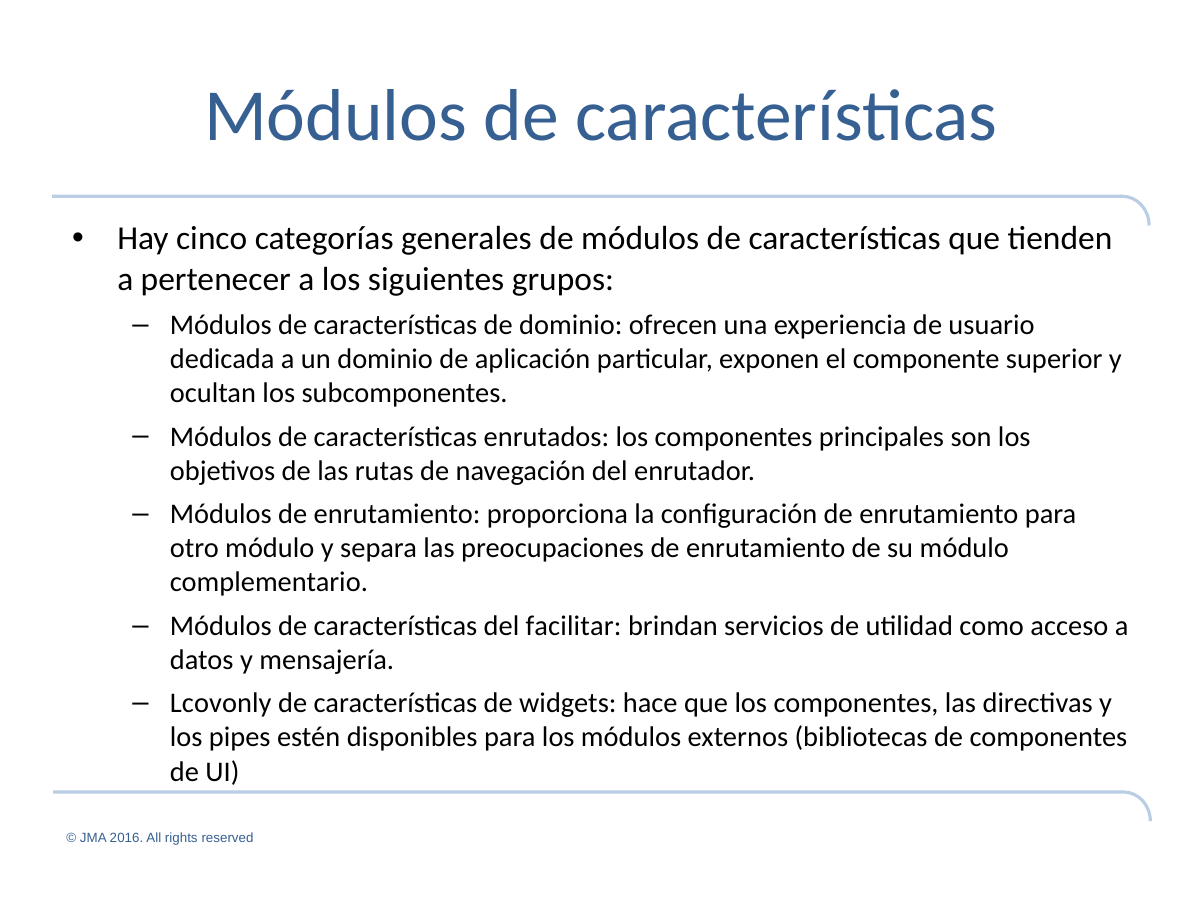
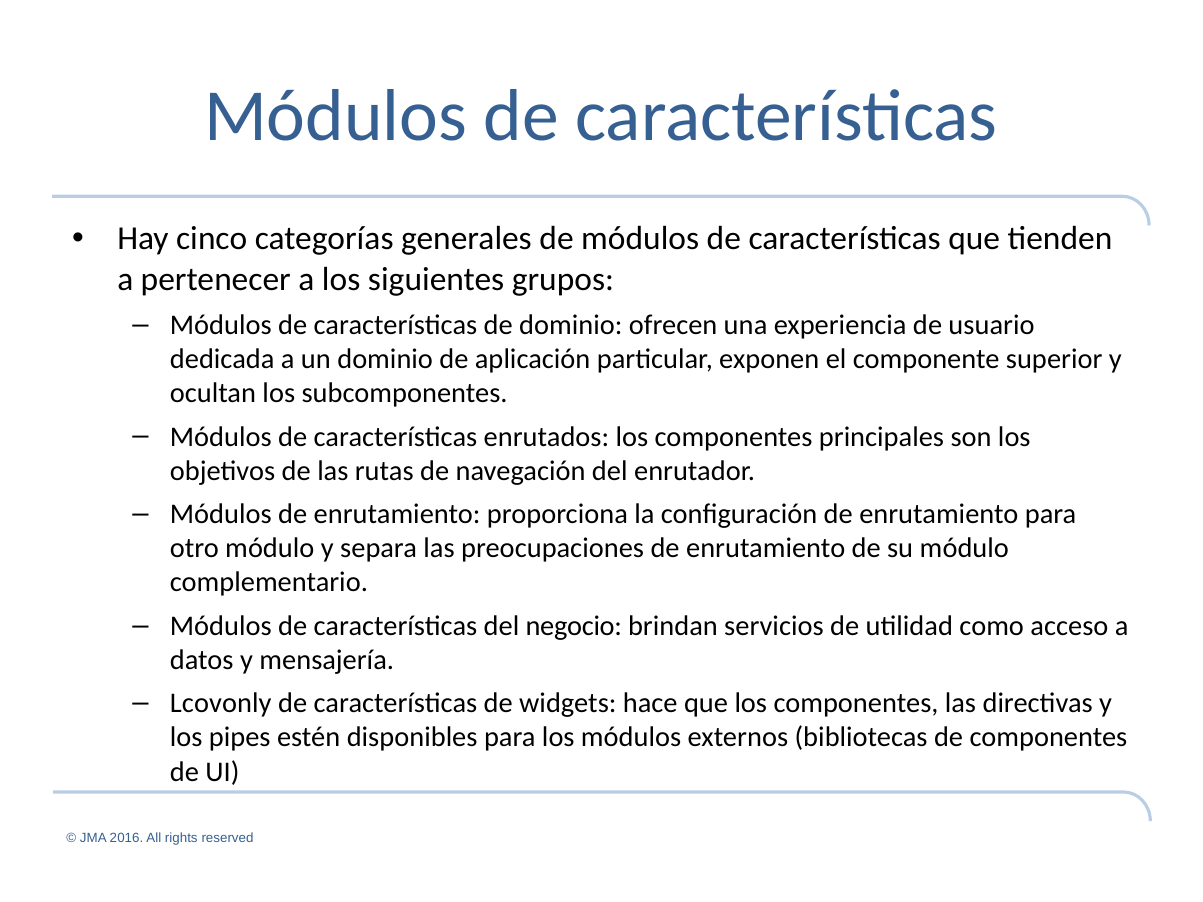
facilitar: facilitar -> negocio (574, 626)
